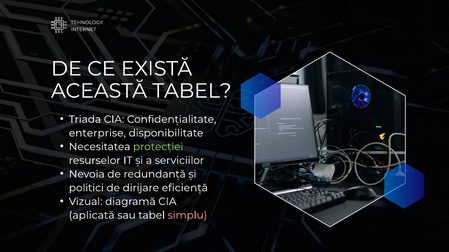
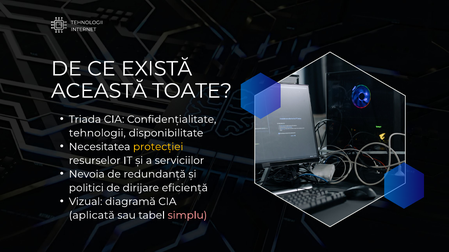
ACEASTĂ TABEL: TABEL -> TOATE (192, 91)
enterprise: enterprise -> tehnologii (97, 133)
protecției colour: light green -> yellow (158, 147)
